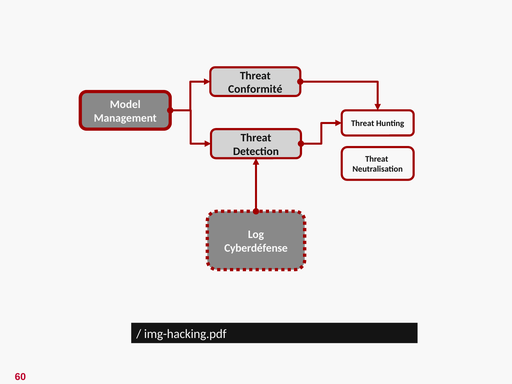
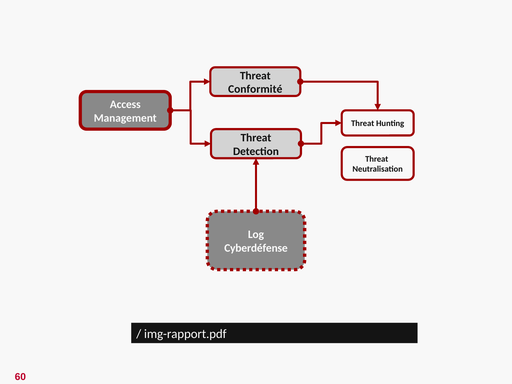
Model: Model -> Access (125, 104)
img-hacking.pdf: img-hacking.pdf -> img-rapport.pdf (185, 334)
